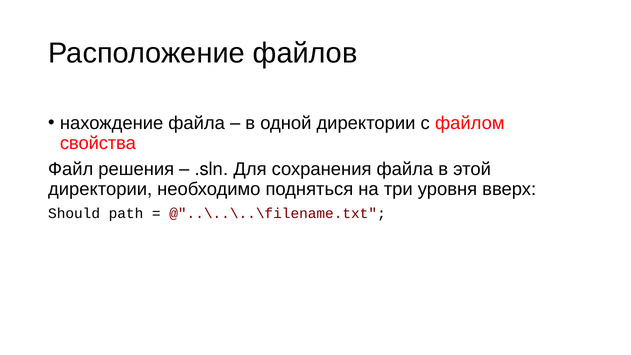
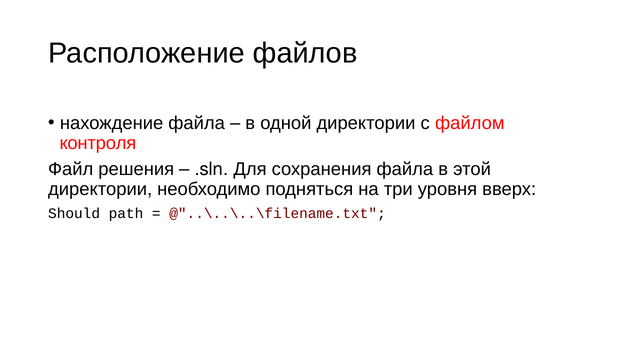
свойства: свойства -> контроля (98, 143)
